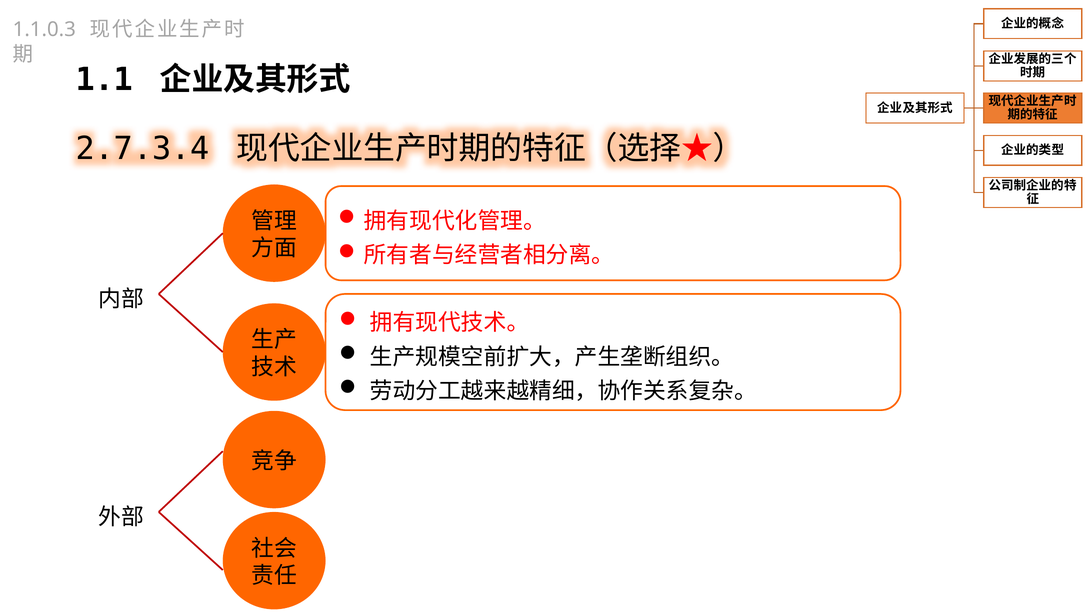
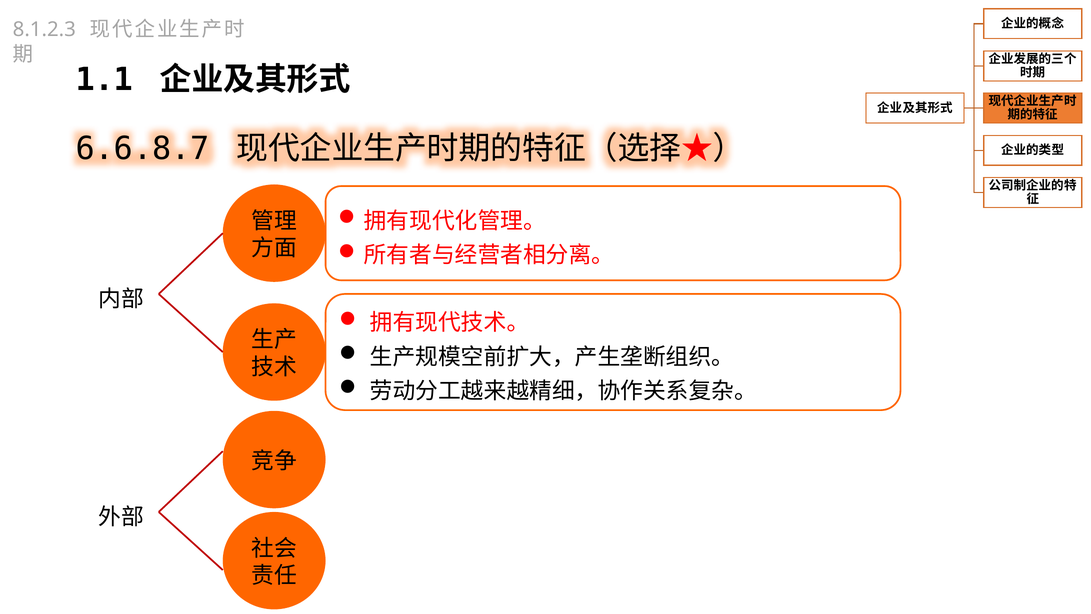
1.1.0.3: 1.1.0.3 -> 8.1.2.3 (44, 30)
2.7.3.4: 2.7.3.4 -> 6.6.8.7 (143, 149)
